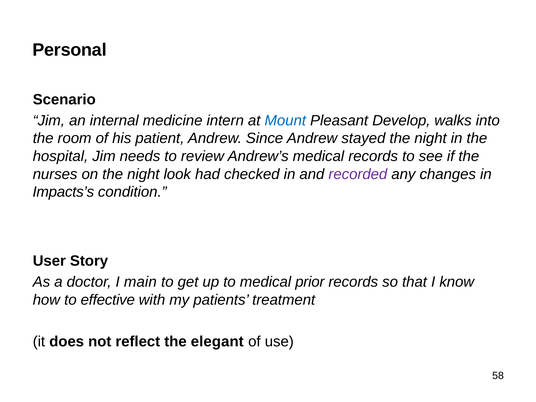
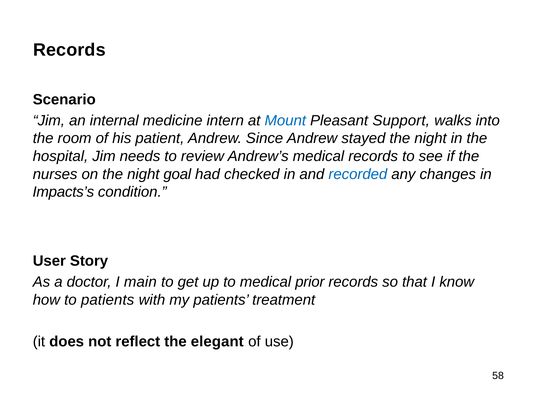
Personal: Personal -> Records (69, 50)
Develop: Develop -> Support (401, 121)
look: look -> goal (177, 174)
recorded colour: purple -> blue (358, 174)
to effective: effective -> patients (108, 300)
